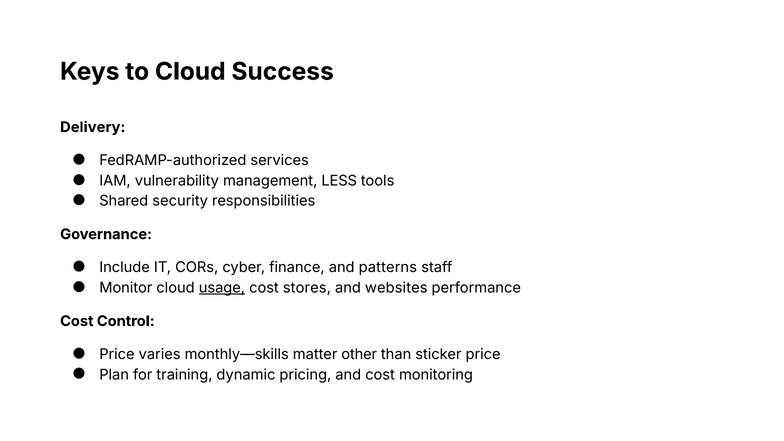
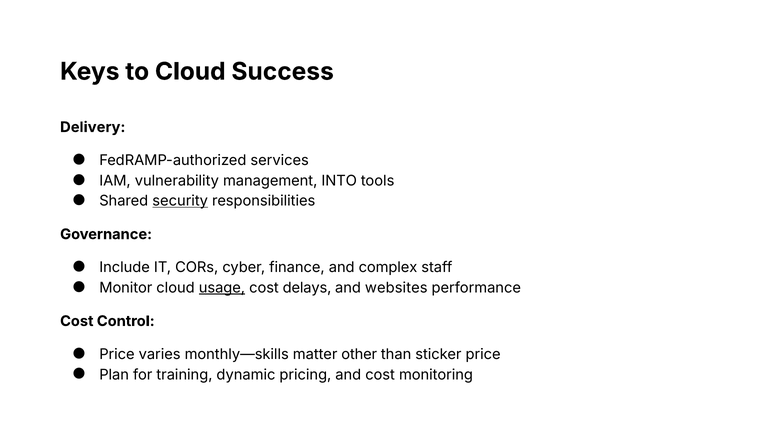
LESS: LESS -> INTO (339, 181)
security underline: none -> present (180, 201)
patterns: patterns -> complex (388, 268)
stores: stores -> delays (307, 288)
